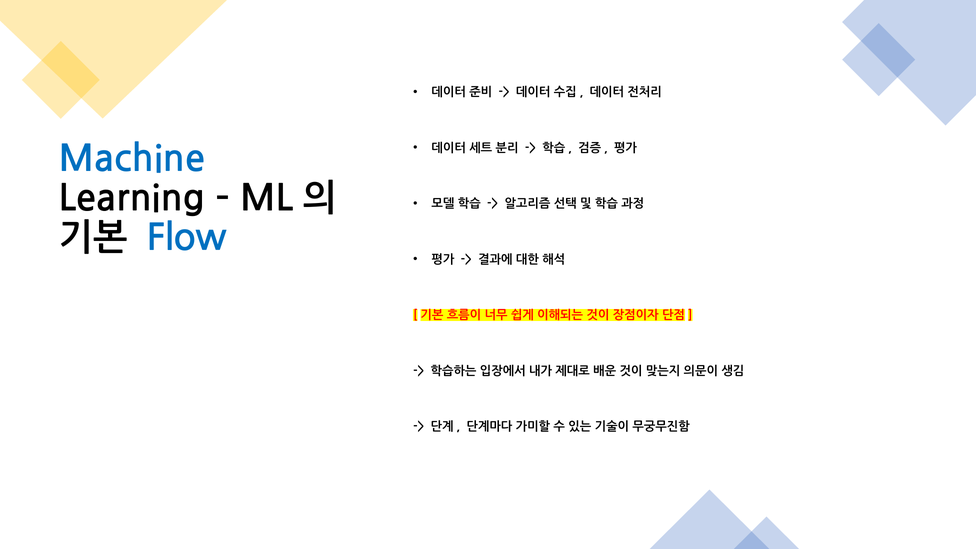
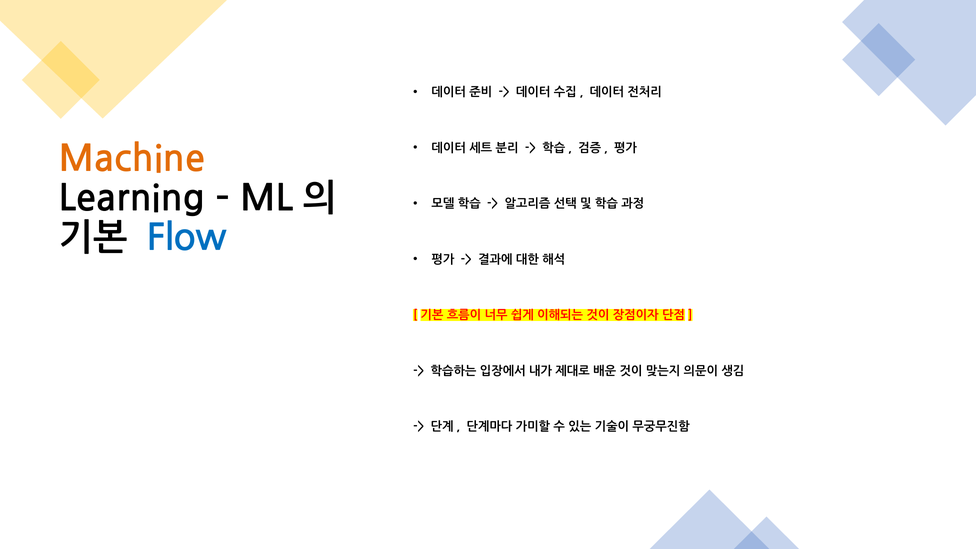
Machine colour: blue -> orange (132, 159)
